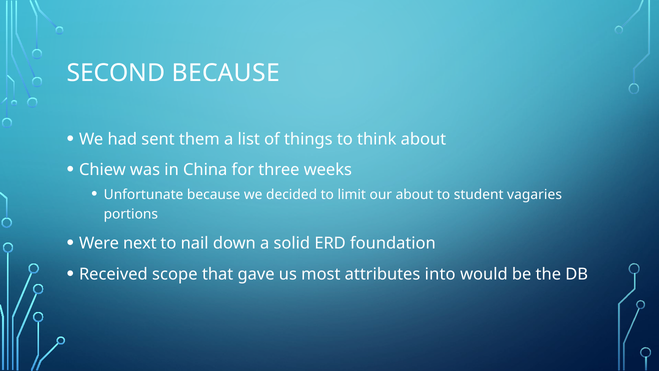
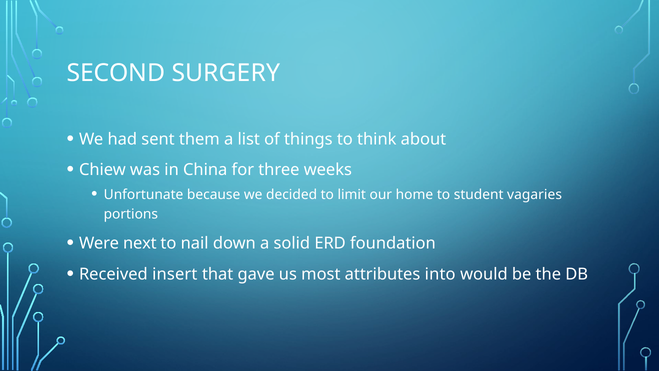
SECOND BECAUSE: BECAUSE -> SURGERY (226, 73)
our about: about -> home (414, 194)
scope: scope -> insert (175, 274)
